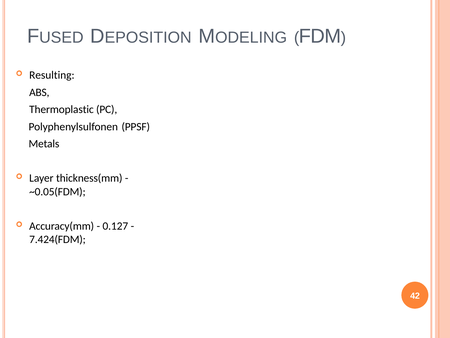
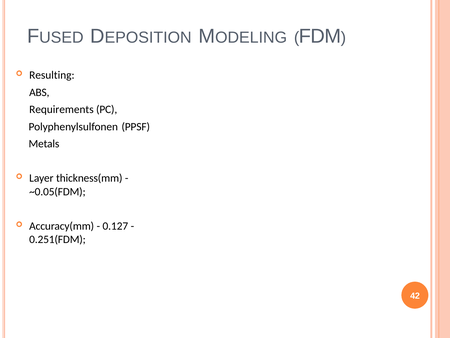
Thermoplastic: Thermoplastic -> Requirements (61, 109)
7.424(FDM: 7.424(FDM -> 0.251(FDM (57, 239)
